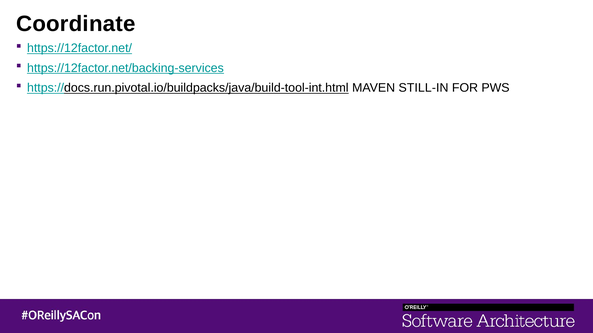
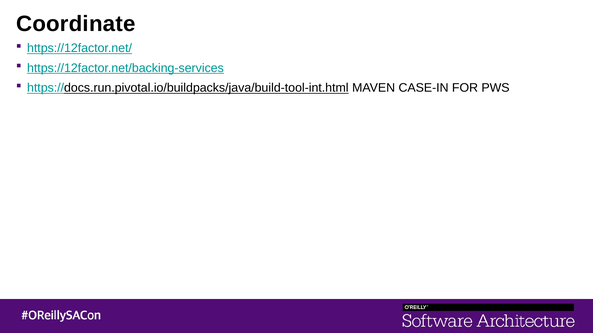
STILL-IN: STILL-IN -> CASE-IN (424, 88)
